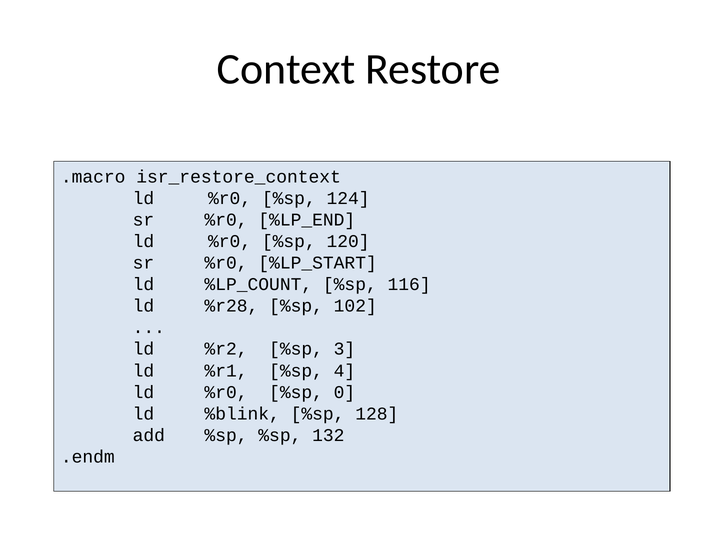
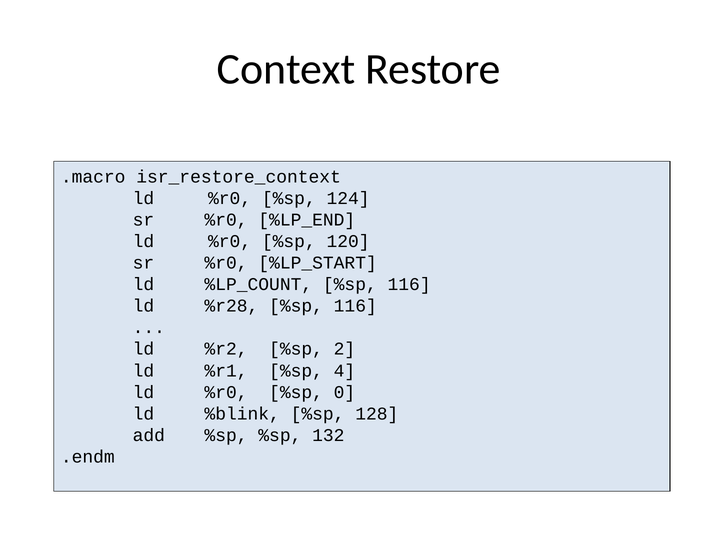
%r28 %sp 102: 102 -> 116 (355, 306)
3: 3 -> 2 (344, 349)
